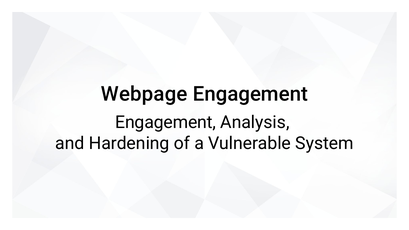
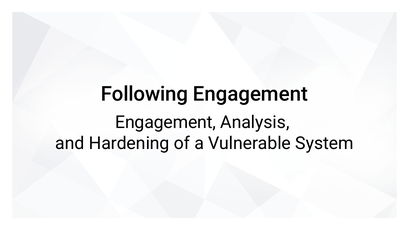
Webpage: Webpage -> Following (144, 94)
